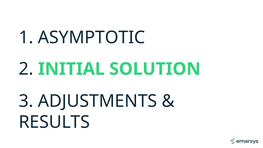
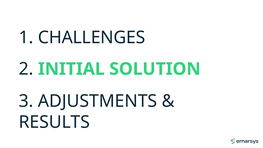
ASYMPTOTIC: ASYMPTOTIC -> CHALLENGES (92, 37)
